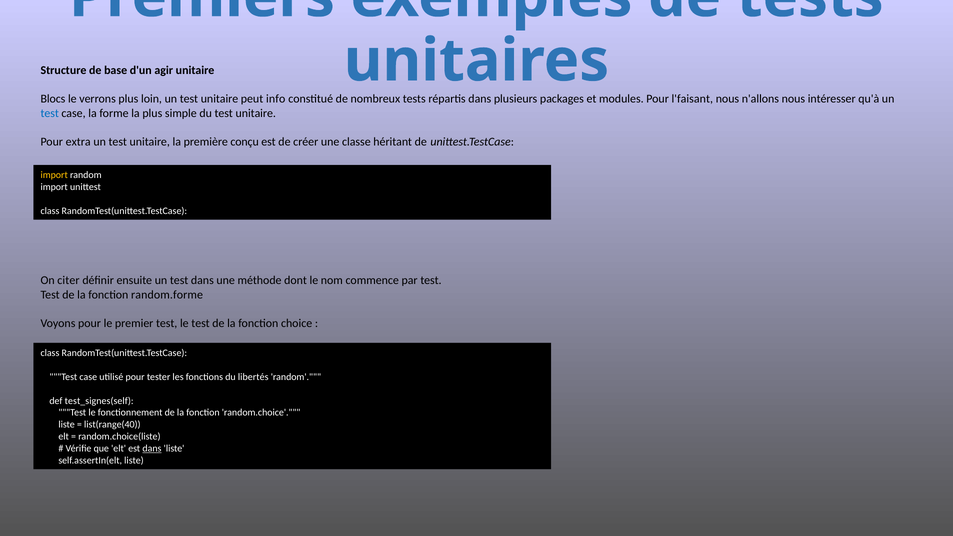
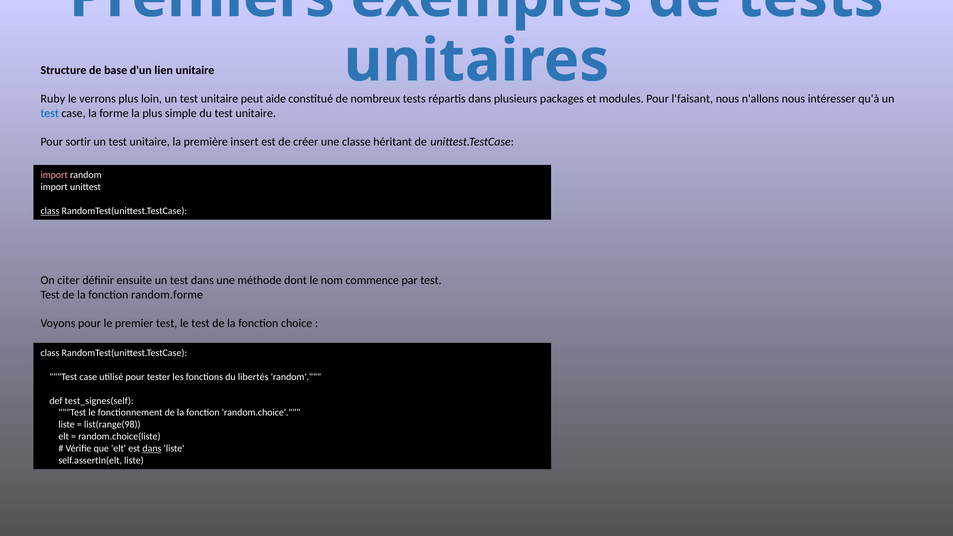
agir: agir -> lien (164, 70)
Blocs: Blocs -> Ruby (53, 99)
info: info -> aide (276, 99)
extra: extra -> sortir (78, 142)
conçu: conçu -> insert (245, 142)
import colour: yellow -> pink (54, 175)
class underline: none -> present (50, 211)
list(range(40: list(range(40 -> list(range(98 (112, 425)
